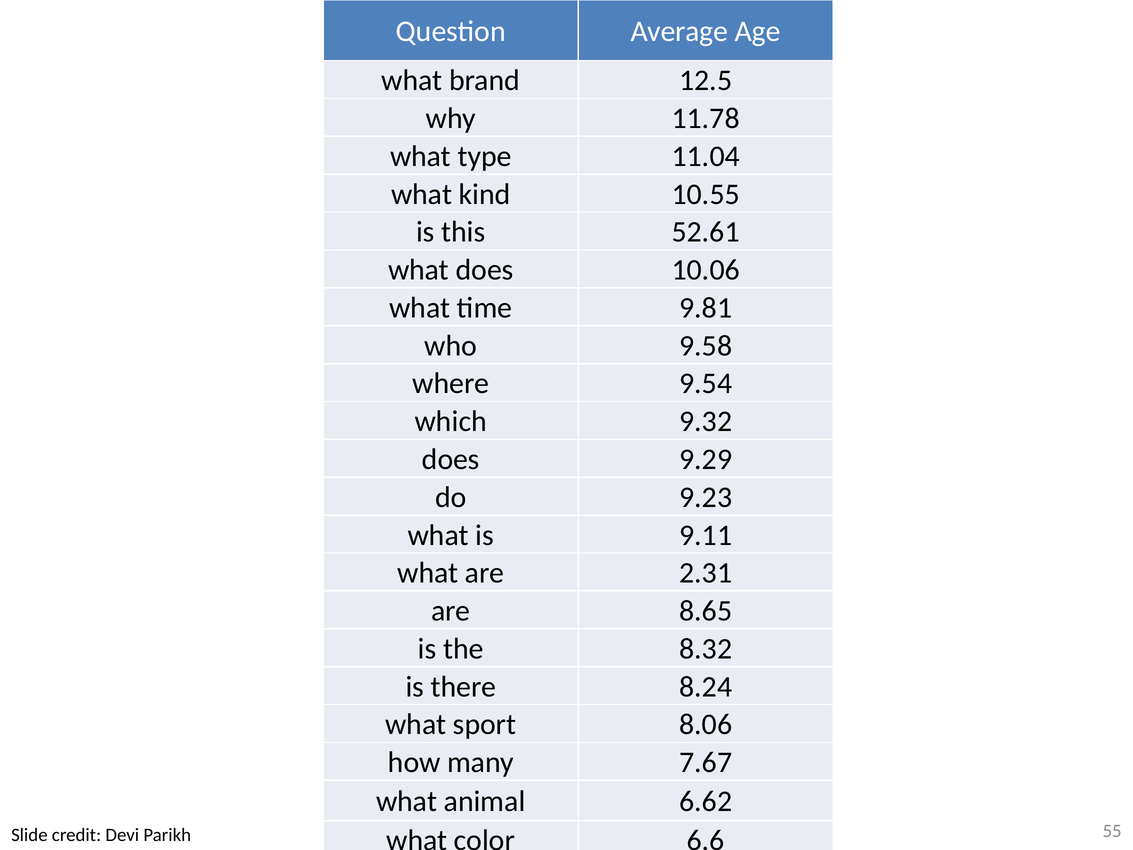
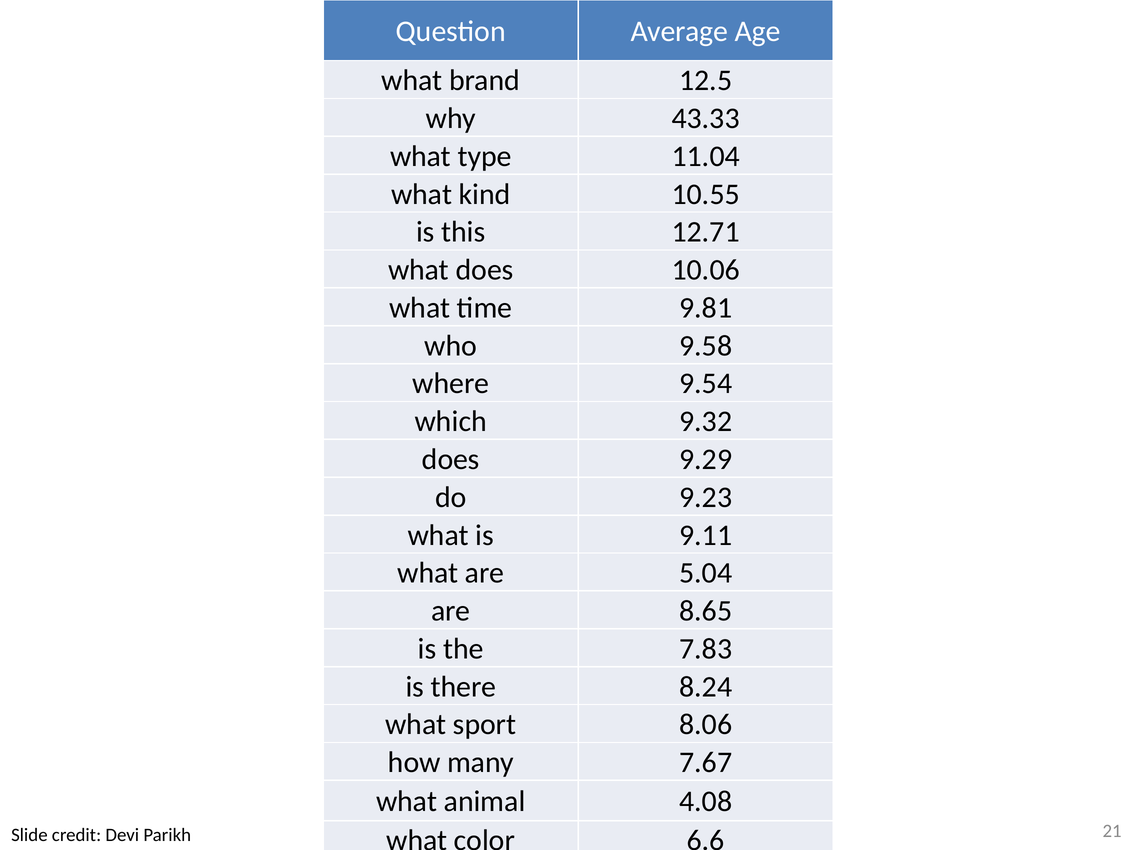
11.78: 11.78 -> 43.33 (706, 118)
52.61: 52.61 -> 12.71 (706, 232)
2.31: 2.31 -> 5.04 (706, 573)
8.32: 8.32 -> 7.83 (706, 649)
6.62: 6.62 -> 4.08 (706, 801)
55: 55 -> 21 (1112, 831)
